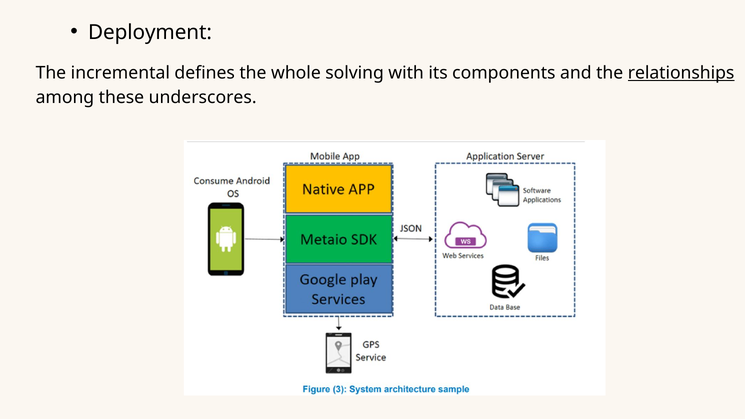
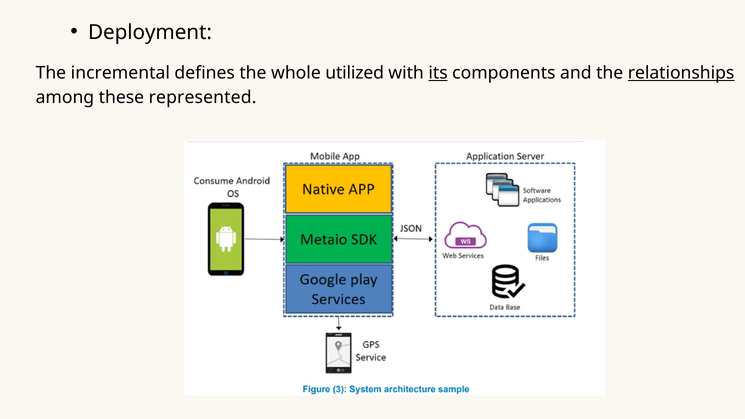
solving: solving -> utilized (355, 73)
its underline: none -> present (438, 73)
underscores: underscores -> represented (203, 97)
